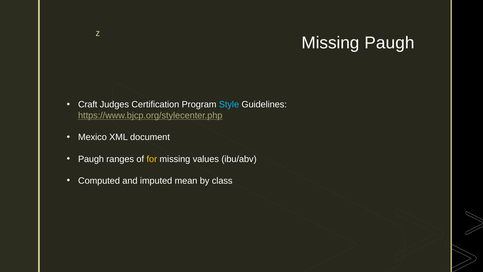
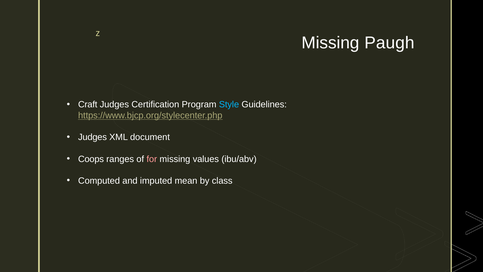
Mexico: Mexico -> Judges (93, 137)
Paugh: Paugh -> Coops (91, 159)
for colour: yellow -> pink (152, 159)
